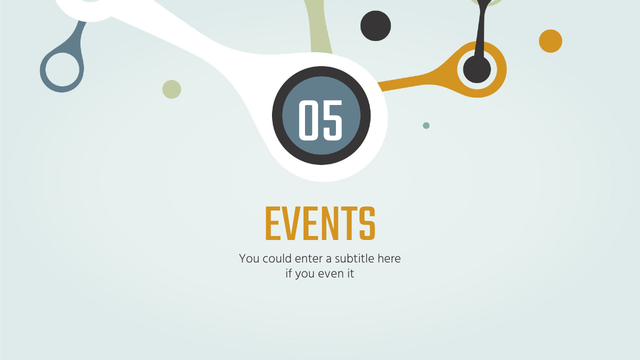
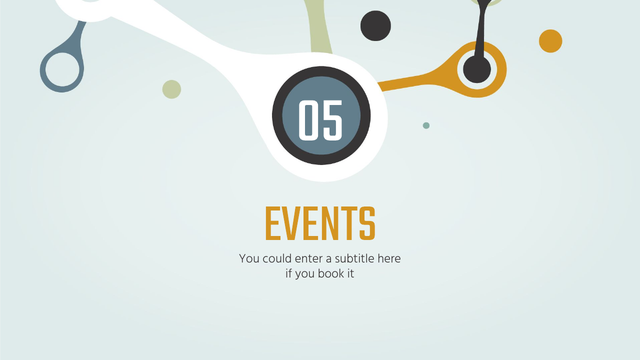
even: even -> book (331, 274)
